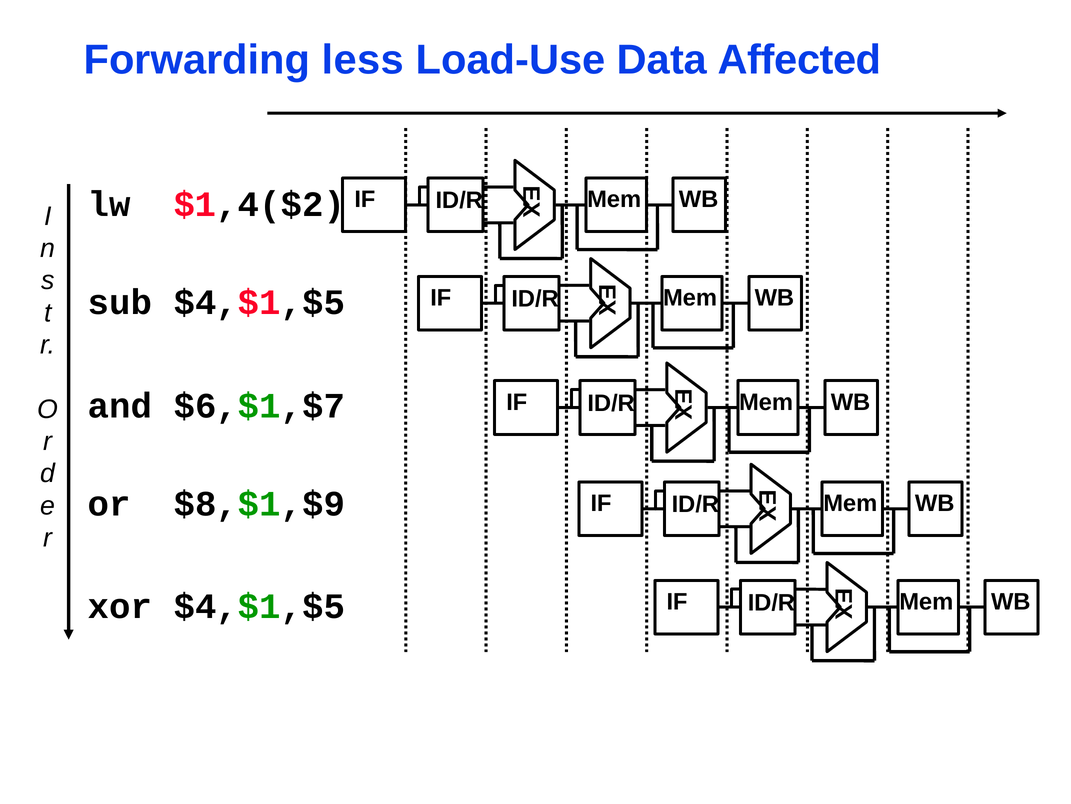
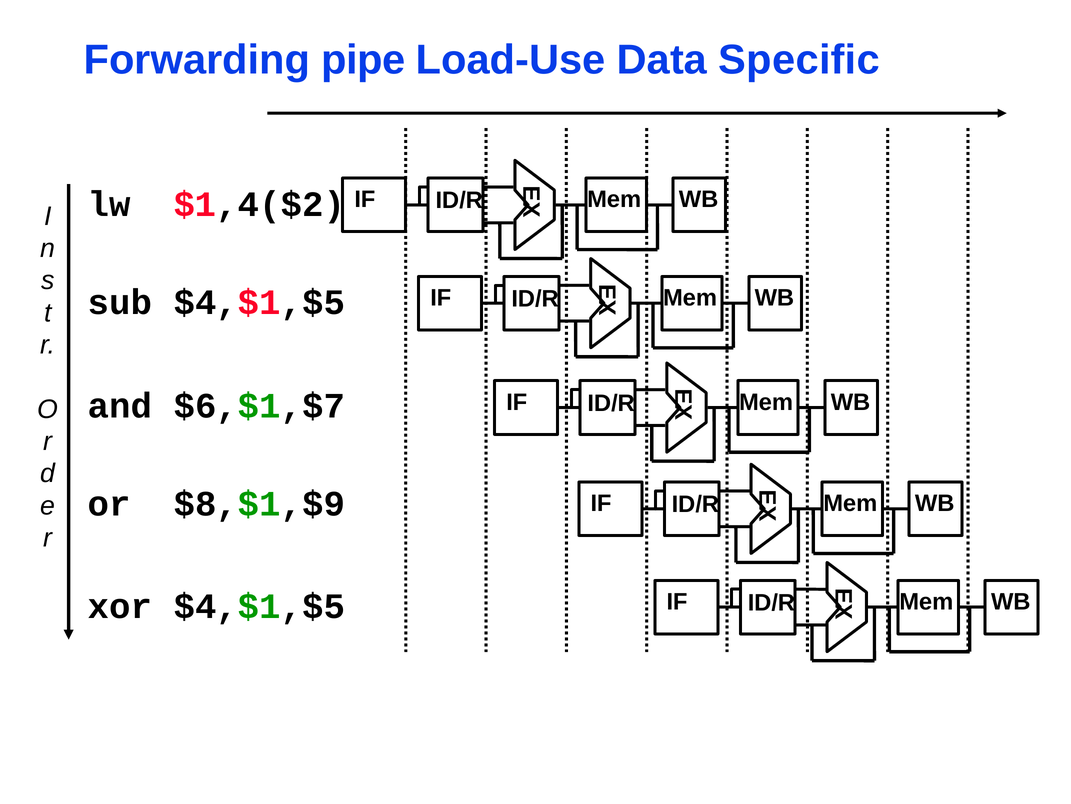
less: less -> pipe (363, 60)
Affected: Affected -> Specific (799, 60)
